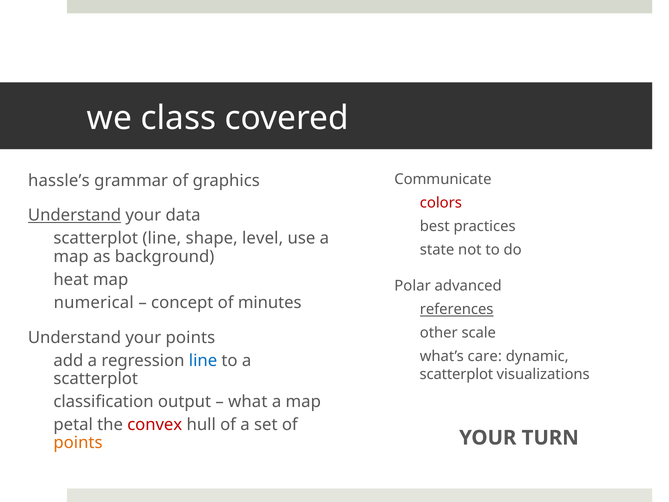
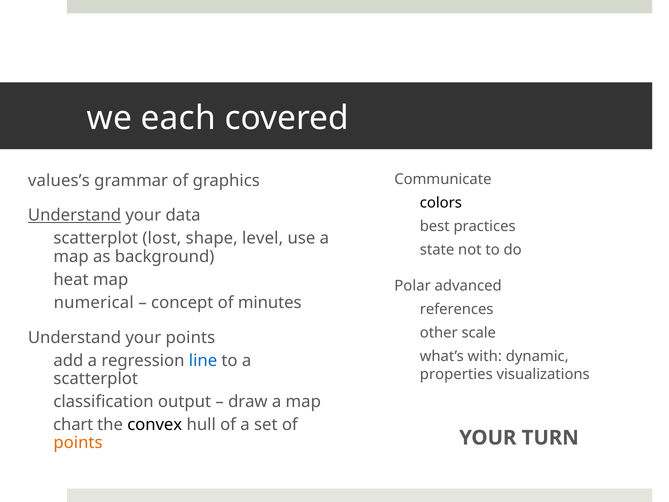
class: class -> each (178, 118)
hassle’s: hassle’s -> values’s (59, 180)
colors colour: red -> black (441, 203)
scatterplot line: line -> lost (162, 238)
references underline: present -> none (457, 309)
care: care -> with (485, 356)
scatterplot: scatterplot -> properties (456, 374)
what: what -> draw (248, 402)
petal: petal -> chart (73, 425)
convex colour: red -> black (155, 425)
